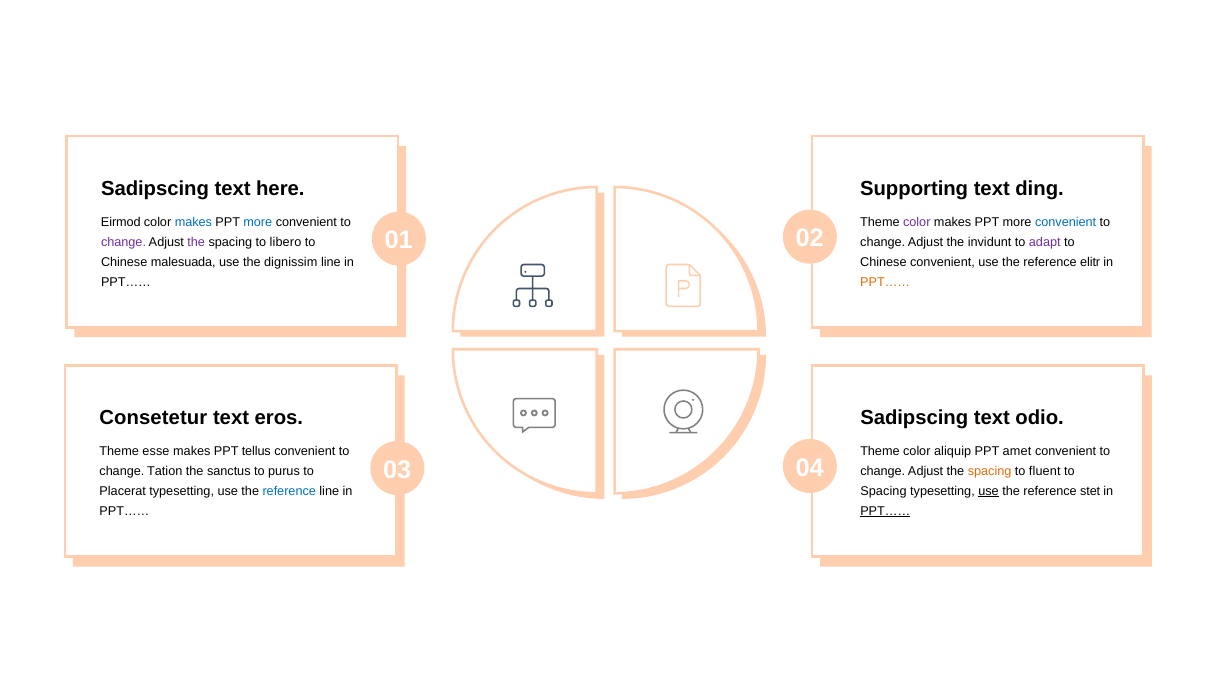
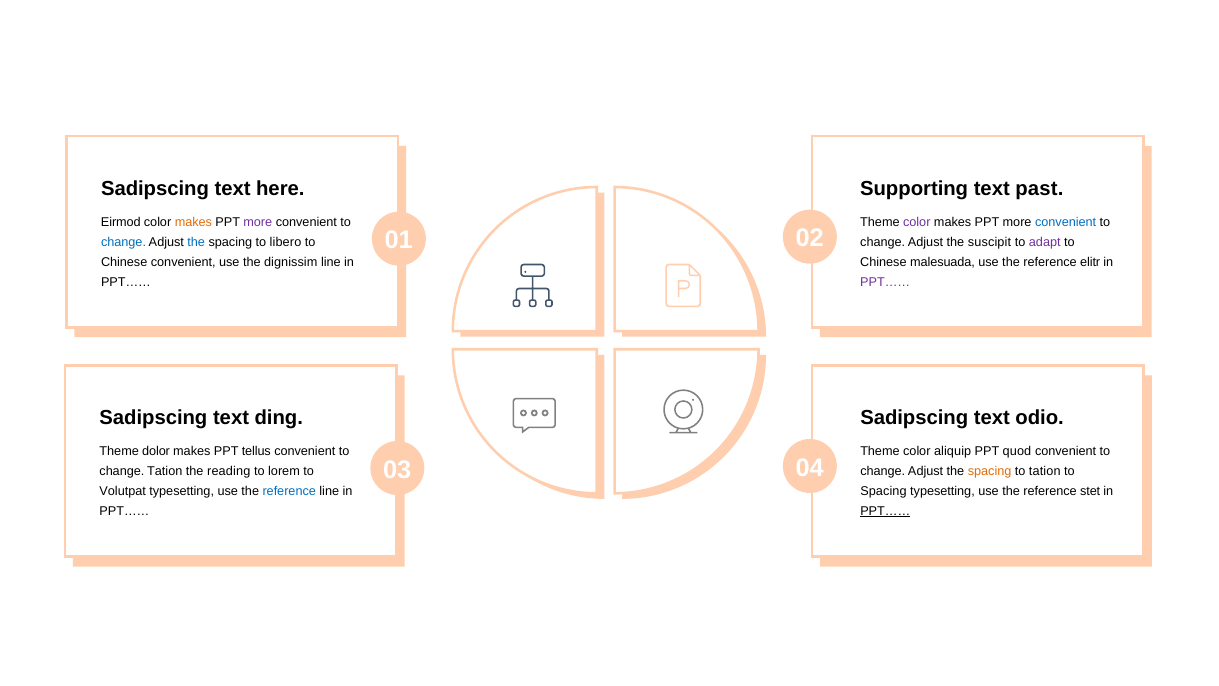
ding: ding -> past (1039, 189)
makes colour: blue -> orange (193, 222)
more colour: blue -> purple (258, 222)
change colour: purple -> blue (124, 242)
the colour: purple -> blue (196, 242)
invidunt: invidunt -> suscipit (990, 242)
Chinese malesuada: malesuada -> convenient (183, 262)
Chinese convenient: convenient -> malesuada (943, 262)
PPT…… colour: orange -> purple (885, 282)
Consetetur: Consetetur -> Sadipscing (153, 418)
eros: eros -> ding (279, 418)
esse: esse -> dolor (156, 451)
amet: amet -> quod (1017, 451)
sanctus: sanctus -> reading (229, 471)
purus: purus -> lorem (284, 471)
to fluent: fluent -> tation (1045, 471)
Placerat: Placerat -> Volutpat (123, 491)
use underline: present -> none (989, 491)
